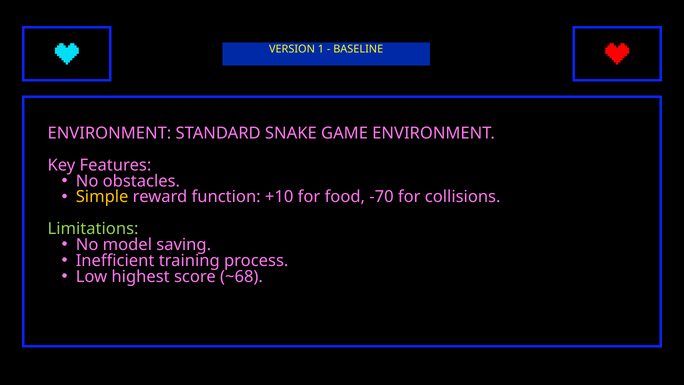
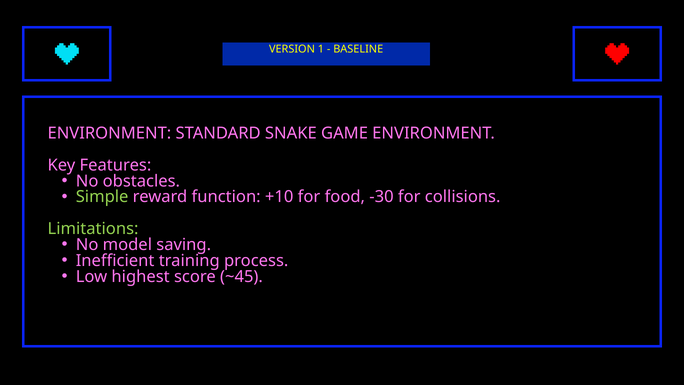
Simple colour: yellow -> light green (102, 197)
-70: -70 -> -30 (382, 197)
~68: ~68 -> ~45 (241, 276)
